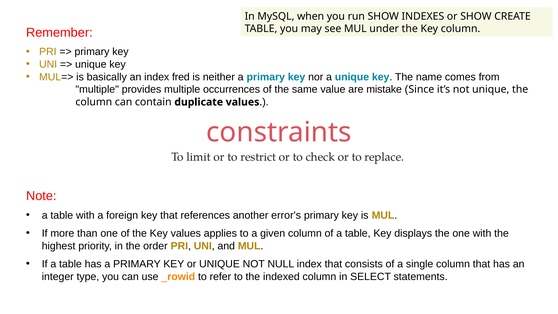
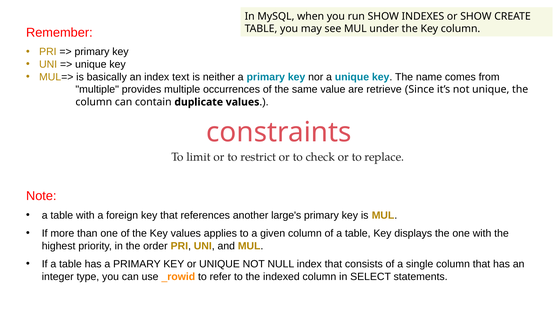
fred: fred -> text (181, 77)
mistake: mistake -> retrieve (384, 89)
error's: error's -> large's (286, 215)
